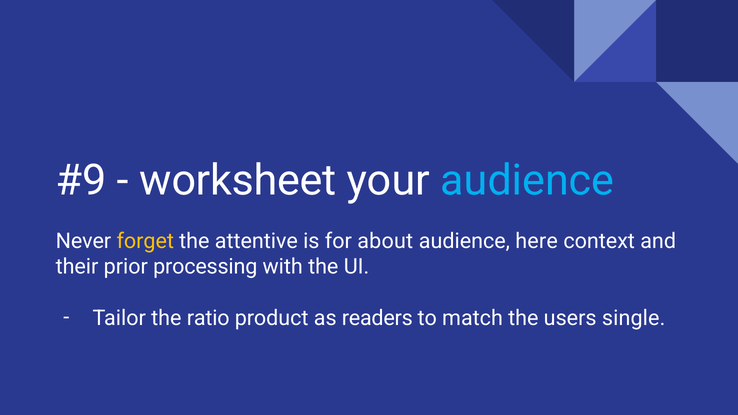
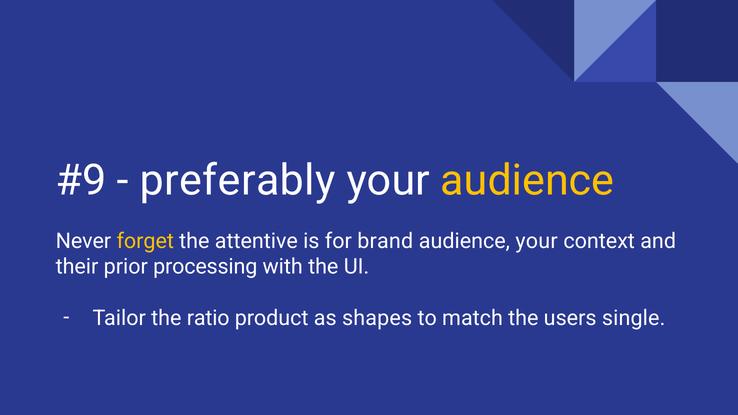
worksheet: worksheet -> preferably (238, 181)
audience colour: light blue -> yellow (527, 181)
about: about -> brand (385, 241)
audience here: here -> your (537, 241)
readers: readers -> shapes (377, 318)
